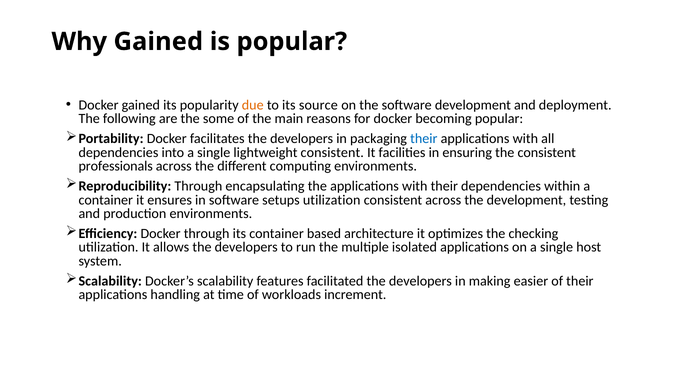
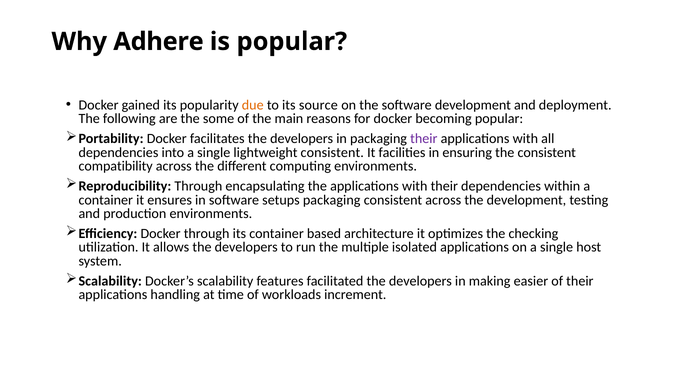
Why Gained: Gained -> Adhere (159, 42)
their colour: blue -> purple (424, 139)
professionals: professionals -> compatibility (116, 166)
setups utilization: utilization -> packaging (332, 200)
